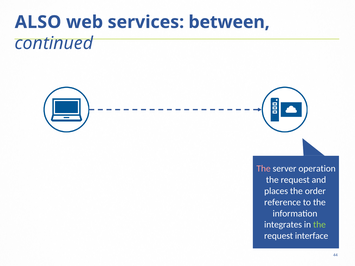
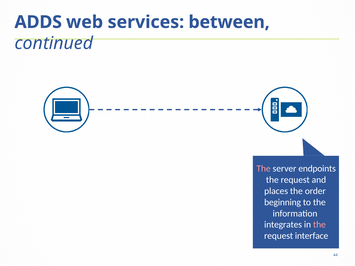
ALSO: ALSO -> ADDS (38, 22)
operation: operation -> endpoints (317, 169)
reference: reference -> beginning (283, 202)
the colour: light green -> pink (319, 225)
